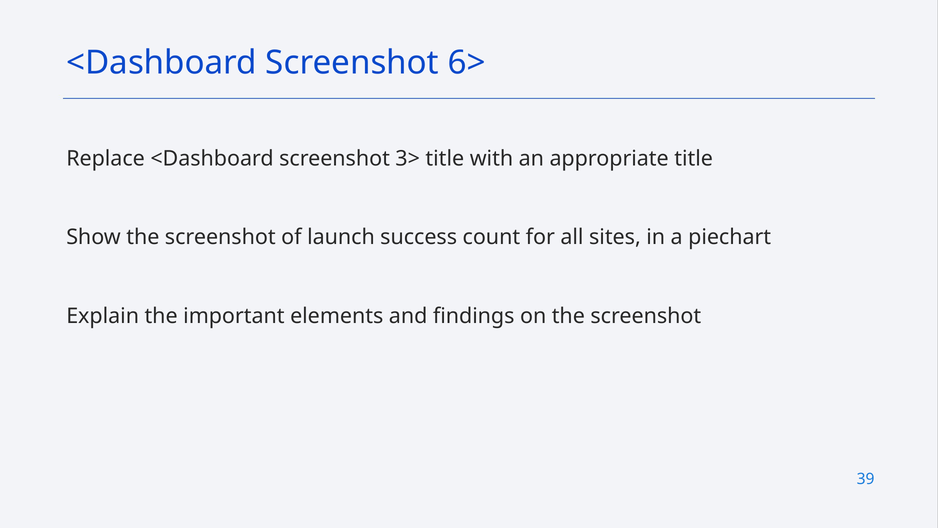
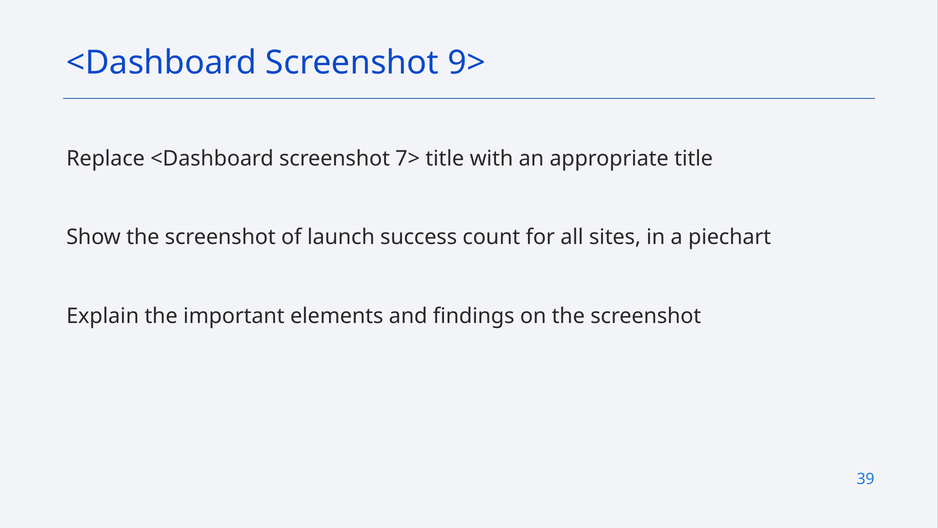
6>: 6> -> 9> (467, 63)
3>: 3> -> 7> (408, 158)
